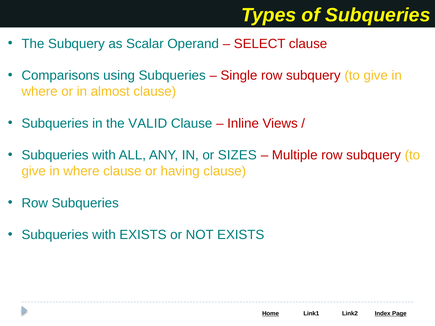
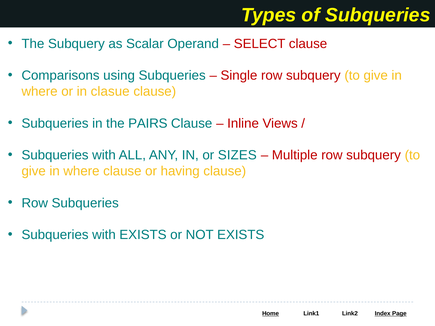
almost: almost -> clasue (110, 92)
VALID: VALID -> PAIRS (148, 123)
